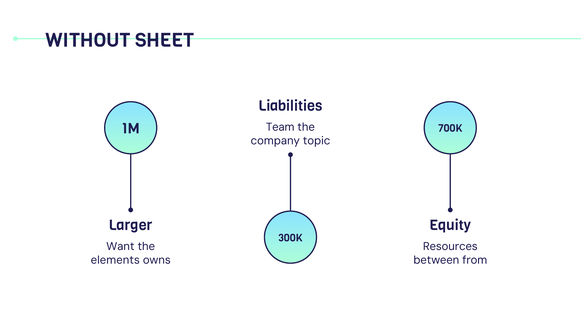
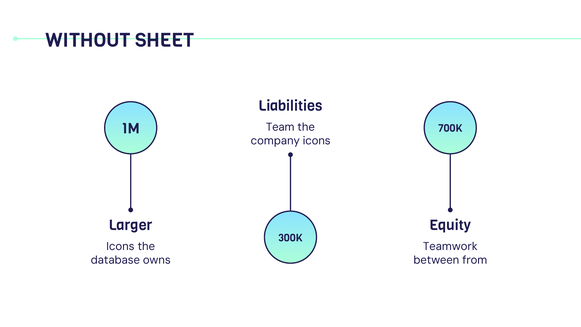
company topic: topic -> icons (317, 141)
Want: Want -> Icons (120, 246)
Resources: Resources -> Teamwork (450, 246)
elements: elements -> database (115, 260)
